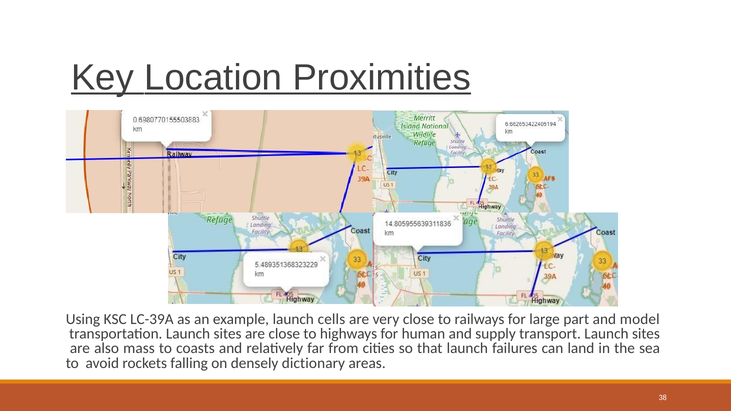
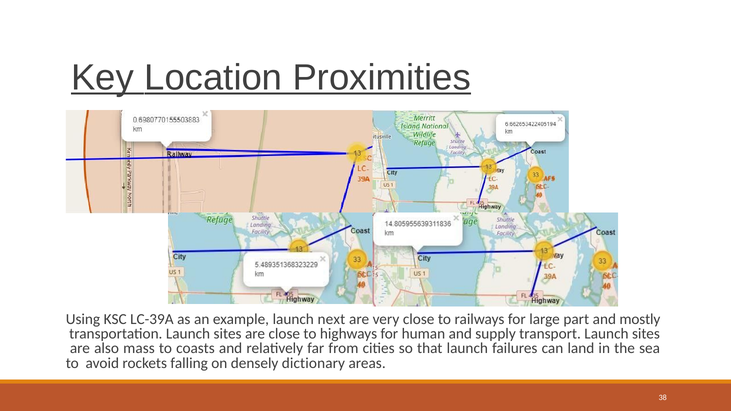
cells: cells -> next (331, 319)
model: model -> mostly (640, 319)
